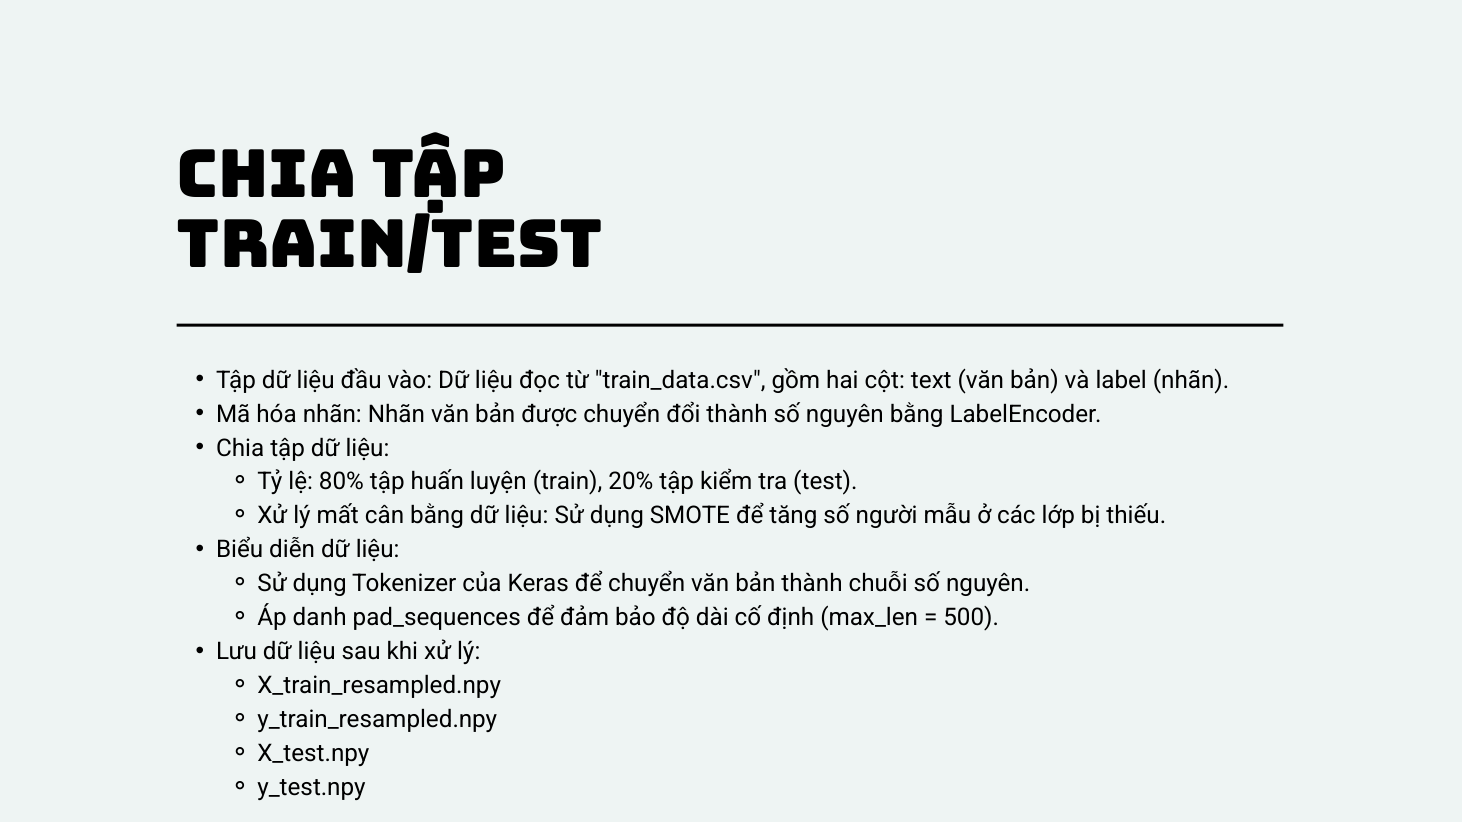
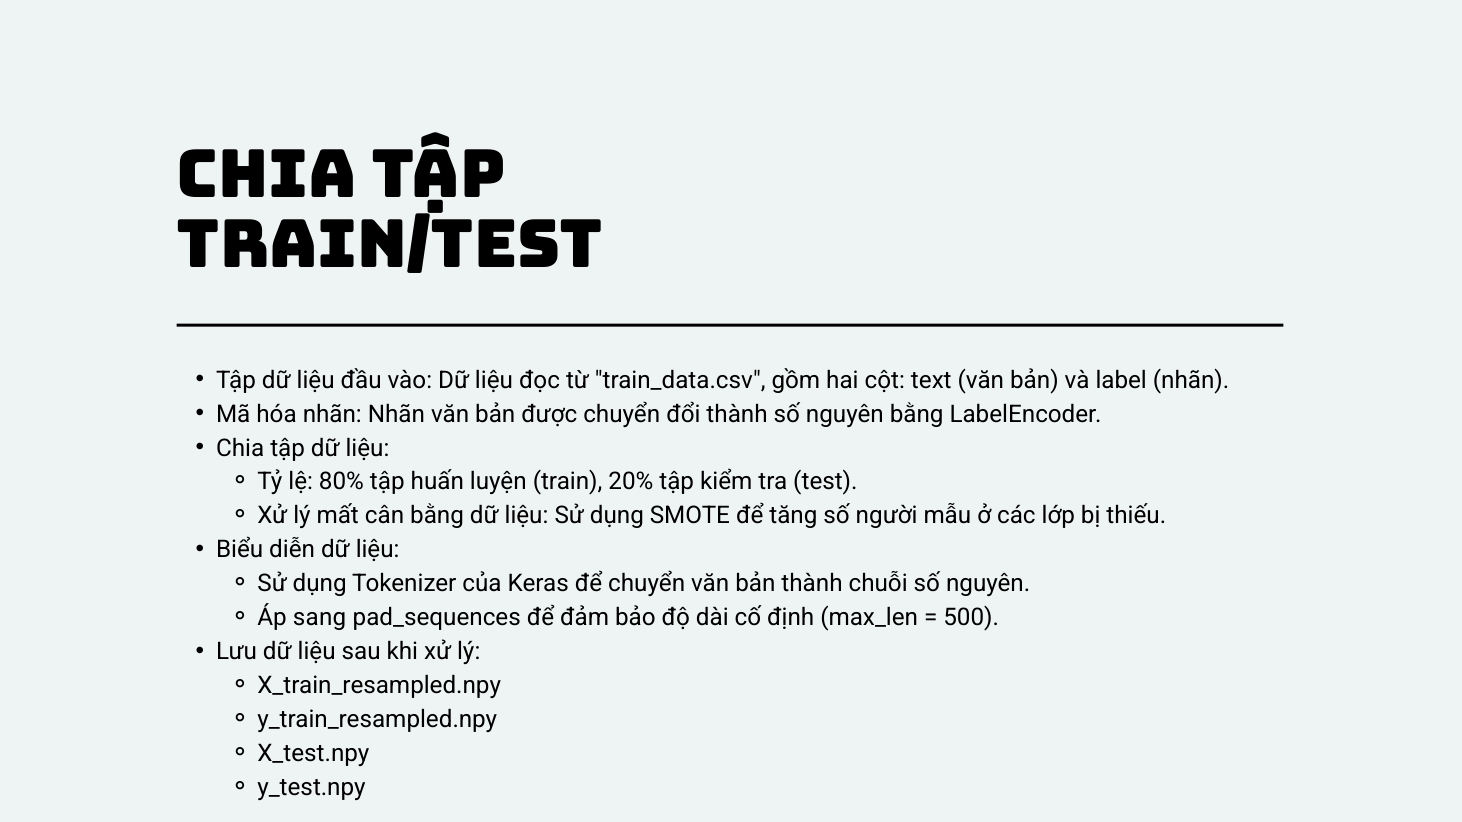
danh: danh -> sang (320, 618)
